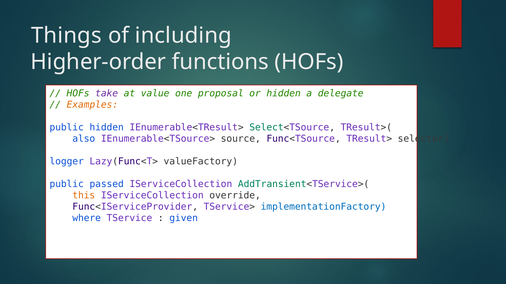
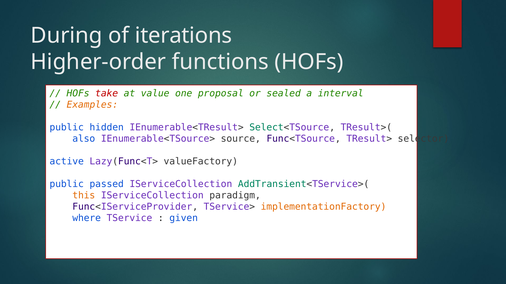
Things: Things -> During (67, 36)
including: including -> iterations (183, 36)
take colour: purple -> red (107, 93)
or hidden: hidden -> sealed (284, 93)
delegate: delegate -> interval (341, 93)
logger: logger -> active (67, 162)
override: override -> paradigm (235, 196)
implementationFactory colour: blue -> orange (323, 207)
